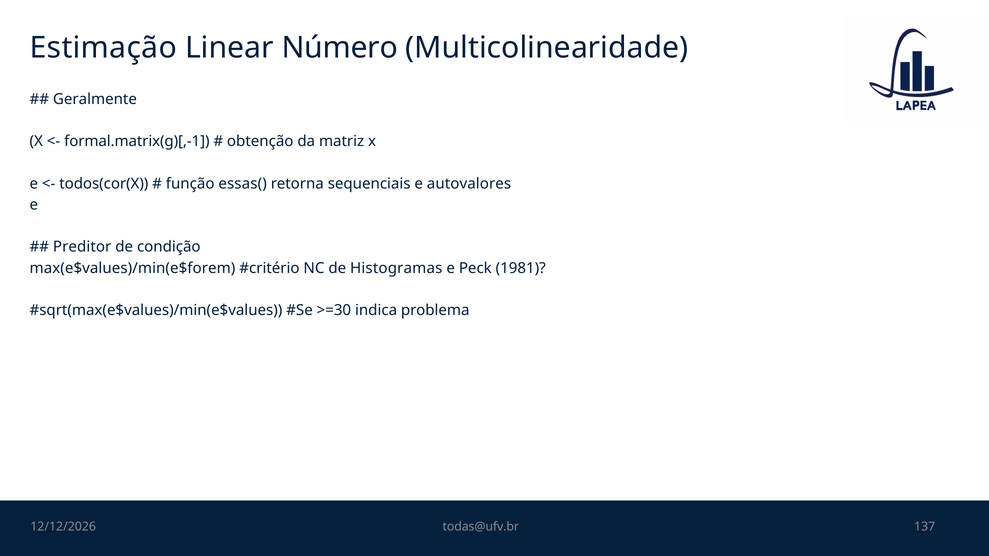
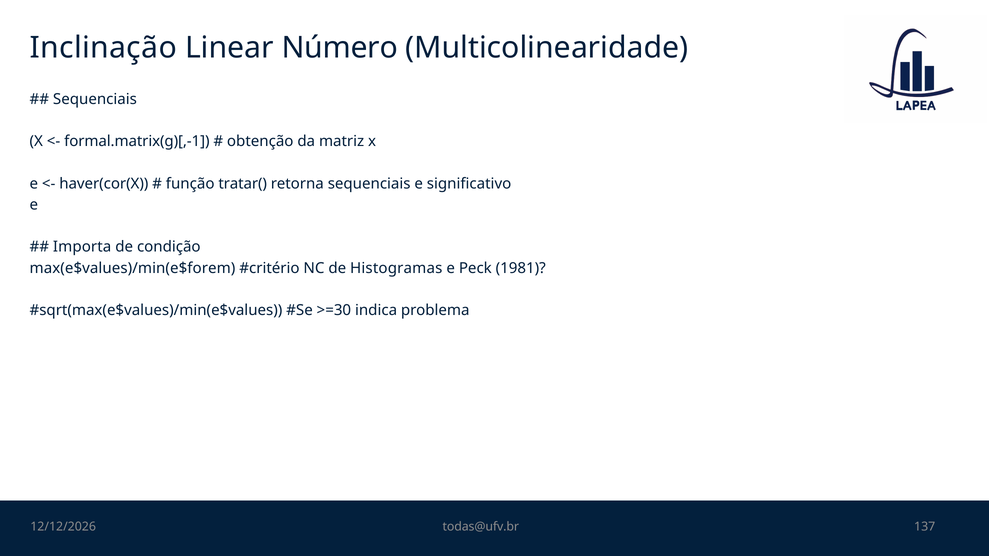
Estimação: Estimação -> Inclinação (103, 48)
Geralmente: Geralmente -> Sequenciais (95, 99)
todos(cor(X: todos(cor(X -> haver(cor(X (104, 184)
essas(: essas( -> tratar( (243, 184)
autovalores: autovalores -> significativo (469, 184)
Preditor: Preditor -> Importa (82, 247)
